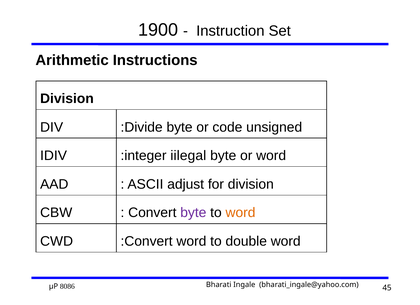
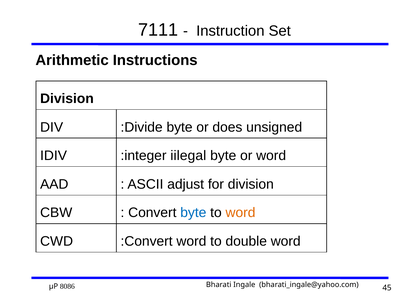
1900: 1900 -> 7111 (158, 30)
code: code -> does (227, 127)
byte colour: purple -> blue (193, 213)
